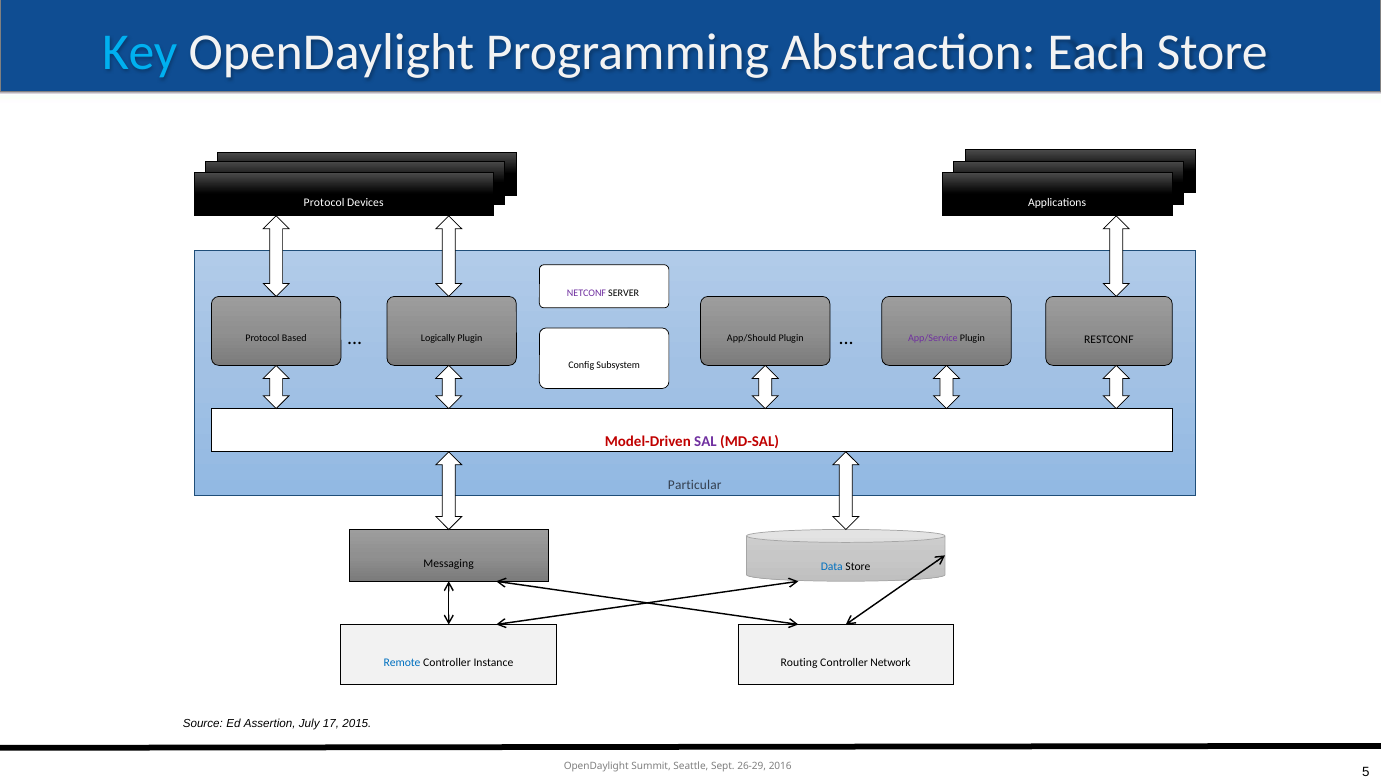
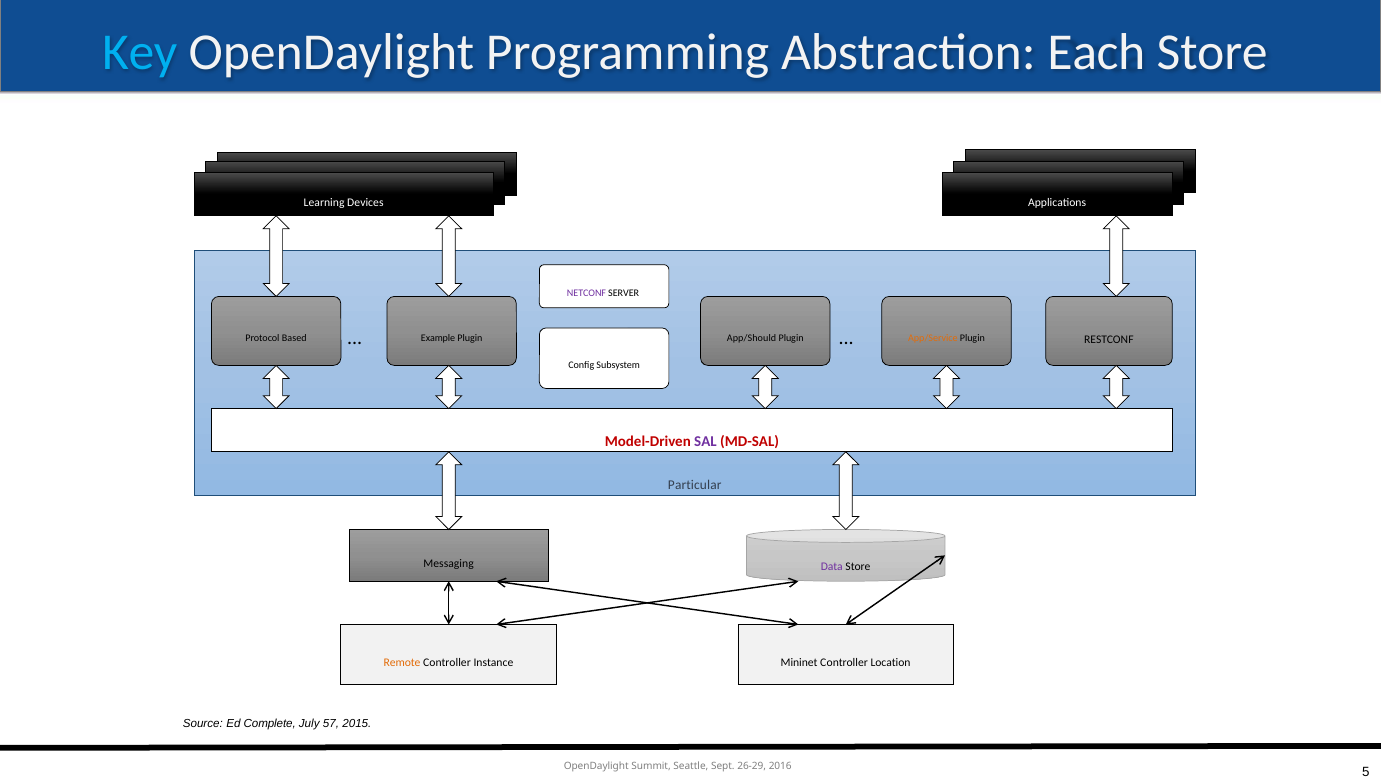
Protocol: Protocol -> Learning (324, 203)
Logically: Logically -> Example (438, 338)
App/Service colour: purple -> orange (933, 338)
Data colour: blue -> purple (832, 566)
Remote colour: blue -> orange (402, 662)
Routing: Routing -> Mininet (799, 662)
Controller Network: Network -> Location (891, 662)
Assertion: Assertion -> Complete (270, 723)
17: 17 -> 57 (331, 723)
